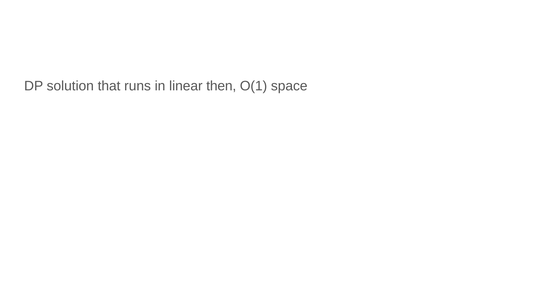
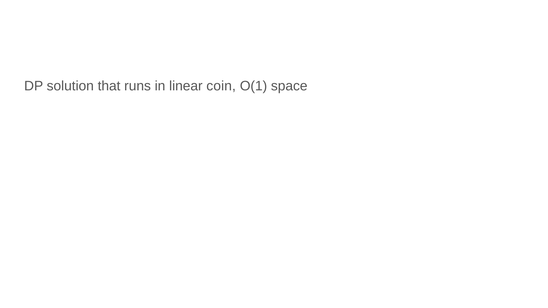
then: then -> coin (221, 86)
